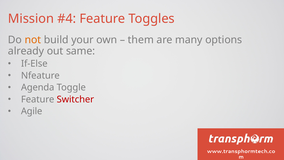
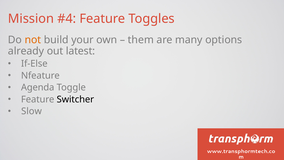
same: same -> latest (81, 51)
Switcher colour: red -> black (75, 99)
Agile: Agile -> Slow (32, 111)
